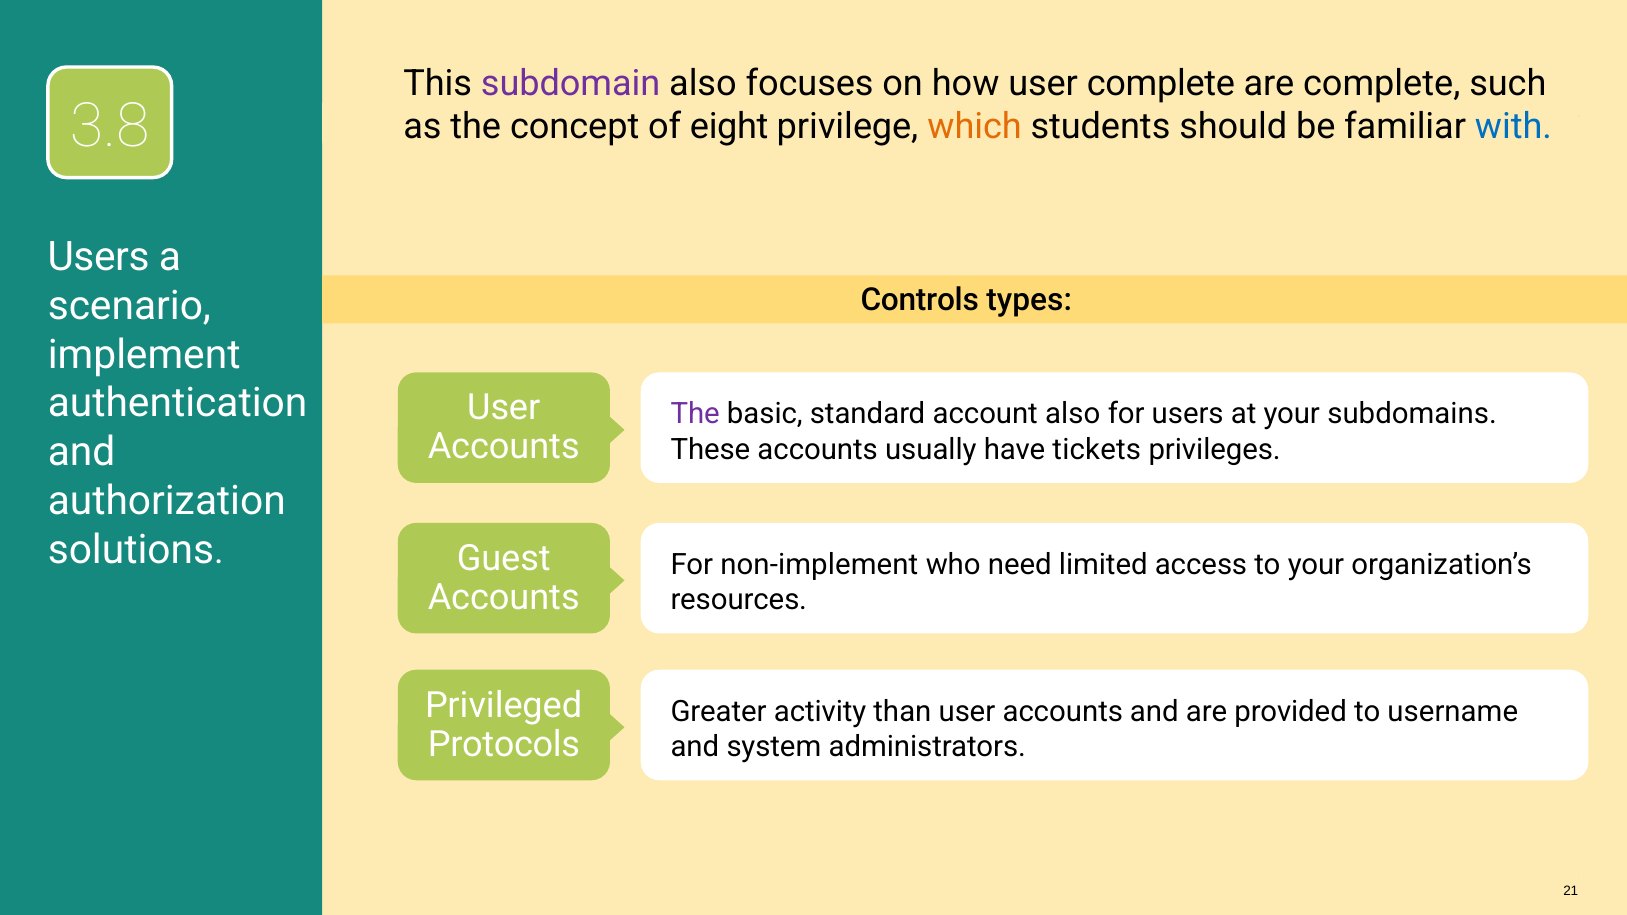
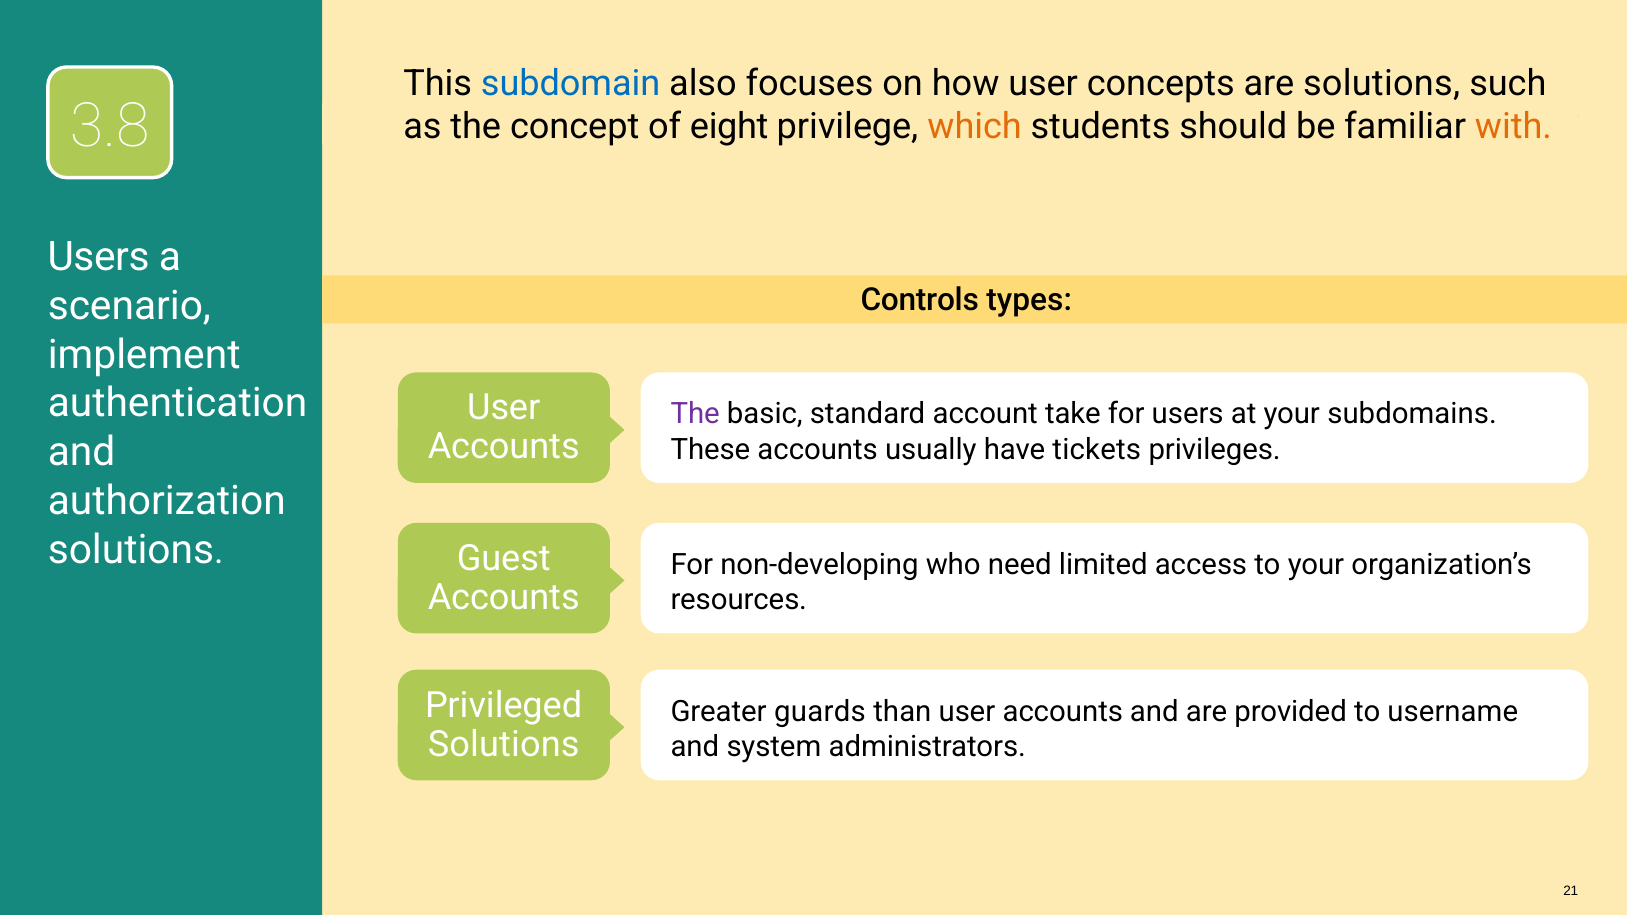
subdomain colour: purple -> blue (571, 84)
user complete: complete -> concepts (1161, 84)
are complete: complete -> solutions (1382, 84)
with colour: blue -> orange (1513, 127)
account also: also -> take (1073, 414)
non-implement: non-implement -> non-developing (819, 565)
activity: activity -> guards (820, 712)
Protocols: Protocols -> Solutions (504, 744)
